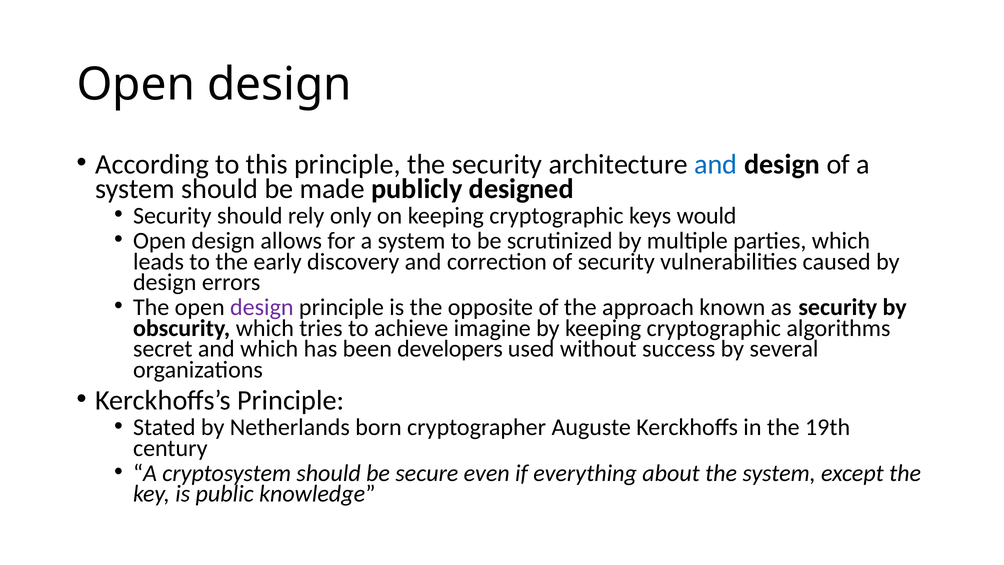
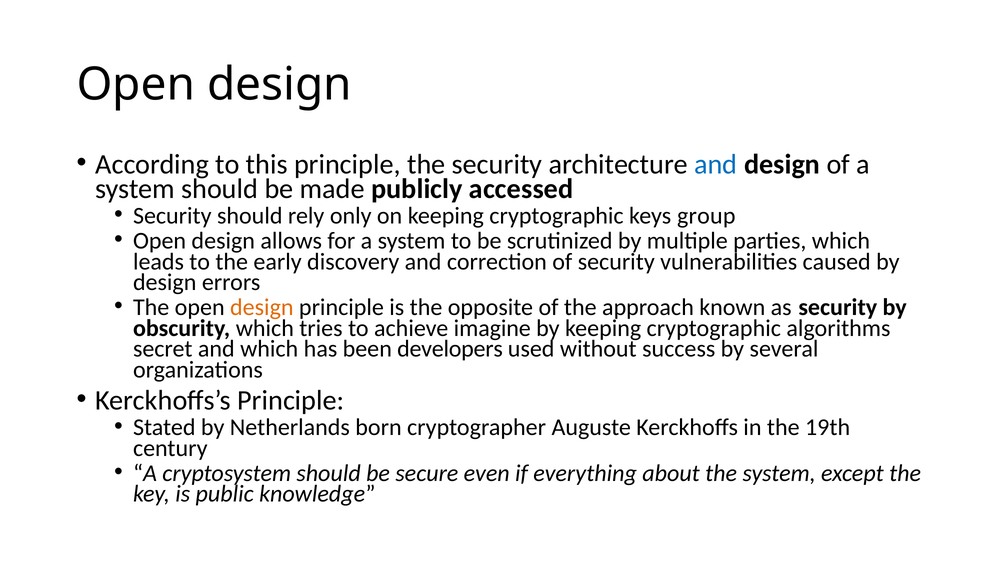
designed: designed -> accessed (521, 189)
would: would -> group (706, 216)
design colour: purple -> orange (262, 307)
